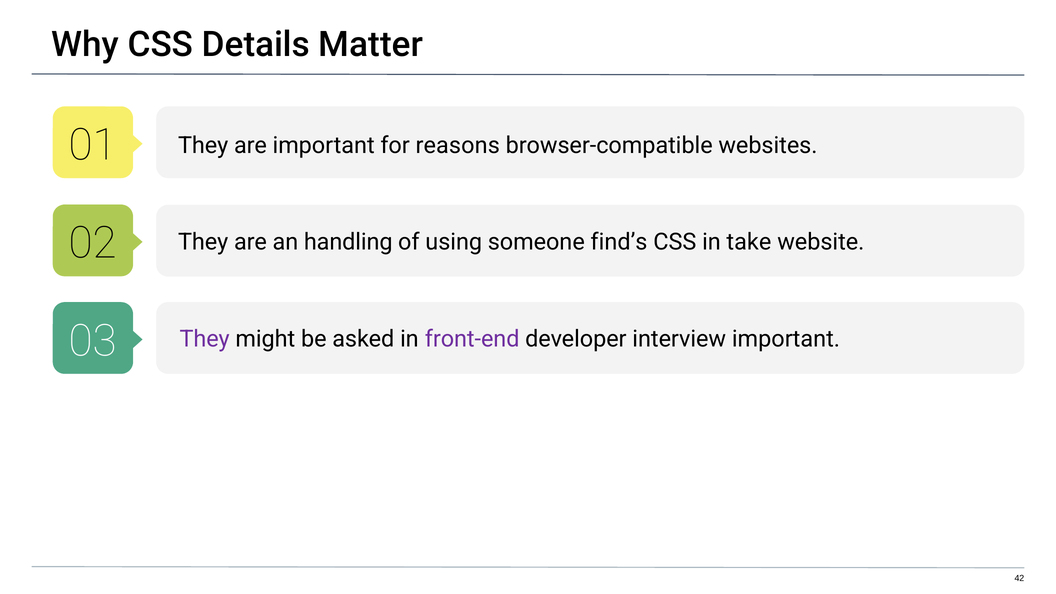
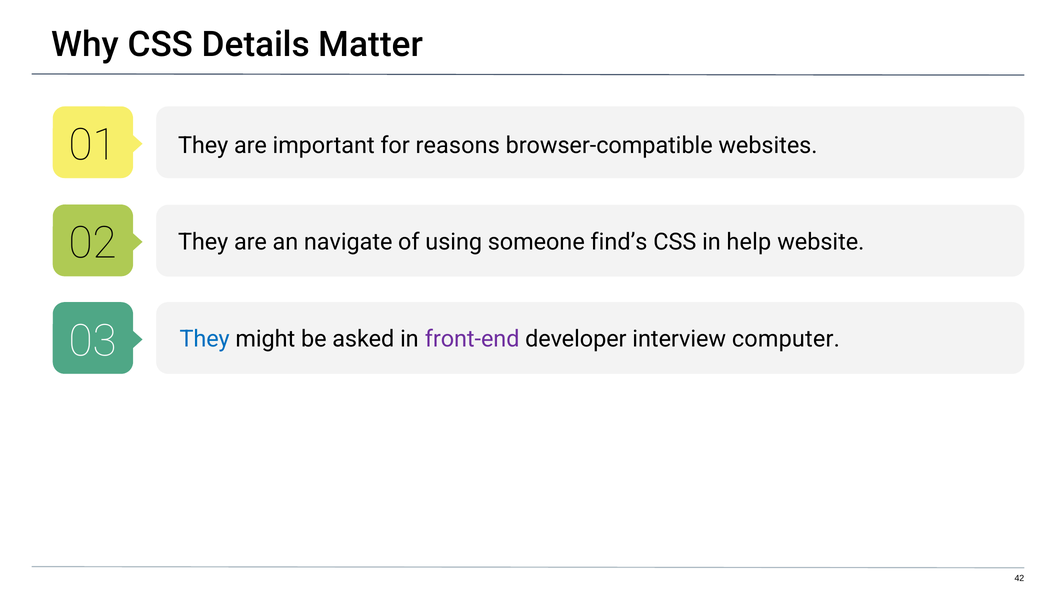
handling: handling -> navigate (348, 242)
take: take -> help (749, 242)
They colour: purple -> blue (205, 339)
interview important: important -> computer (786, 339)
